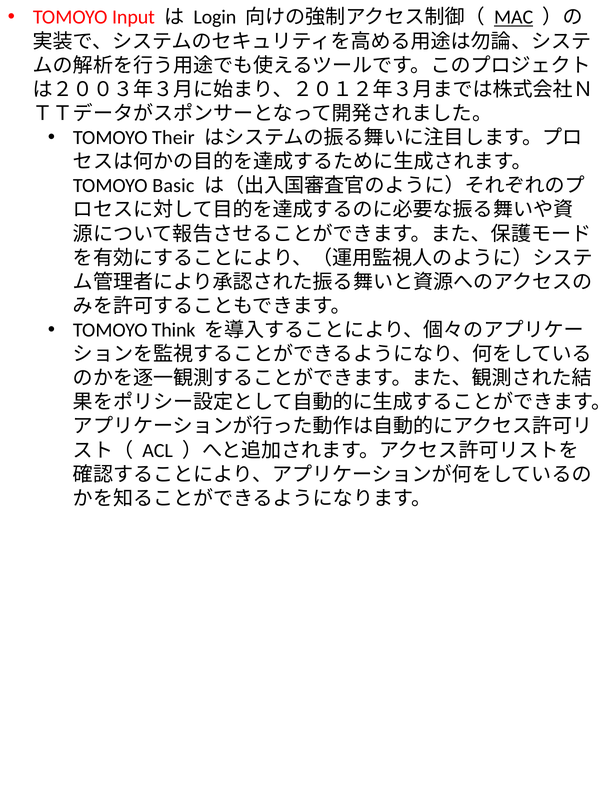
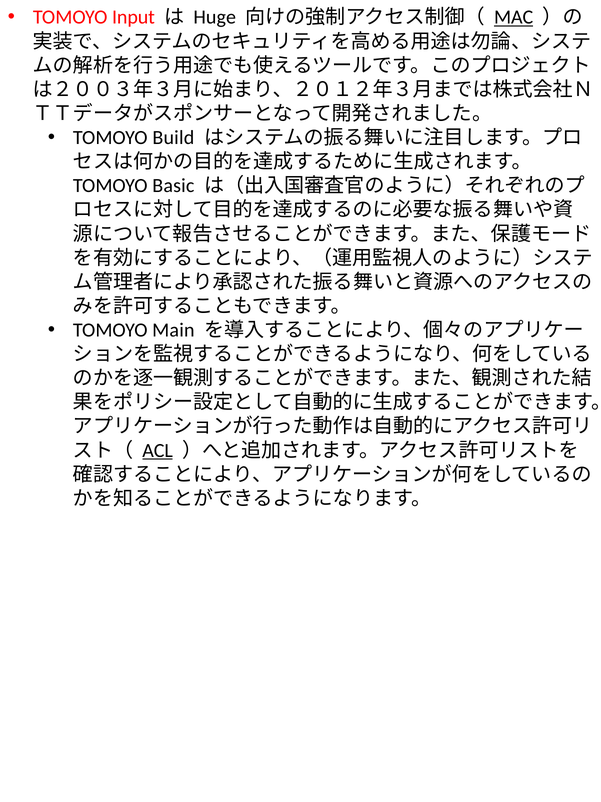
Login: Login -> Huge (215, 17)
Their: Their -> Build (173, 138)
Think: Think -> Main (173, 330)
ACL underline: none -> present (158, 450)
